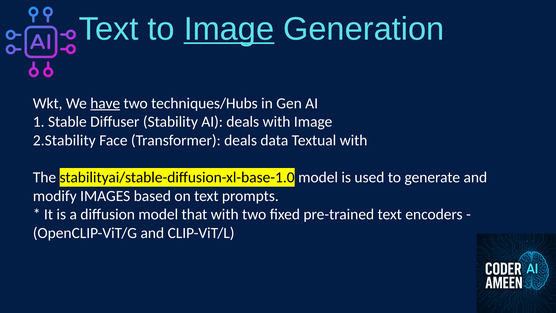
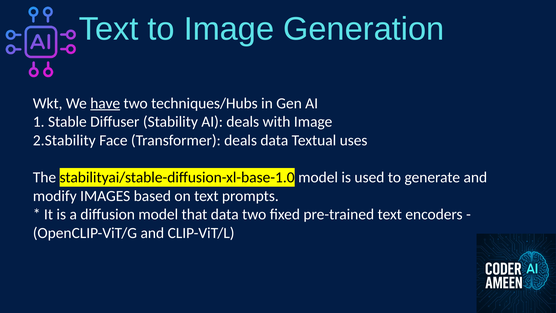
Image underline: present -> none (229, 29)
Textual with: with -> uses (354, 140)
that with: with -> data (225, 214)
